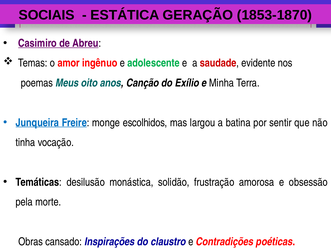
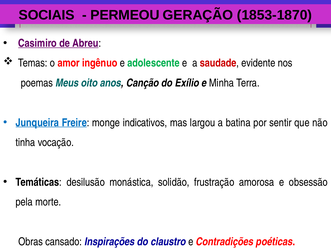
ESTÁTICA: ESTÁTICA -> PERMEOU (125, 15)
escolhidos: escolhidos -> indicativos (145, 123)
